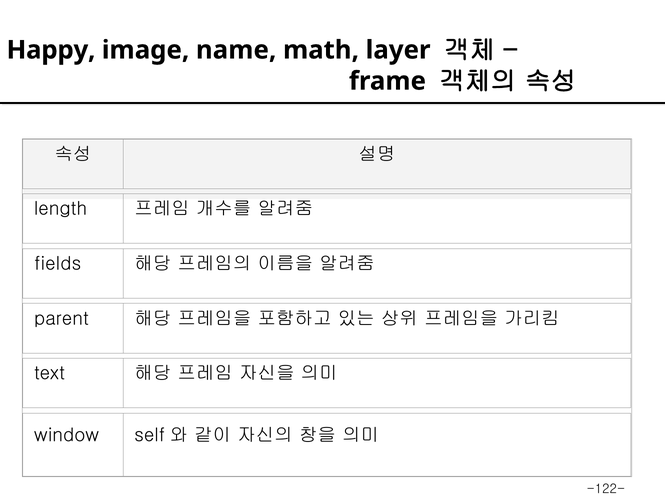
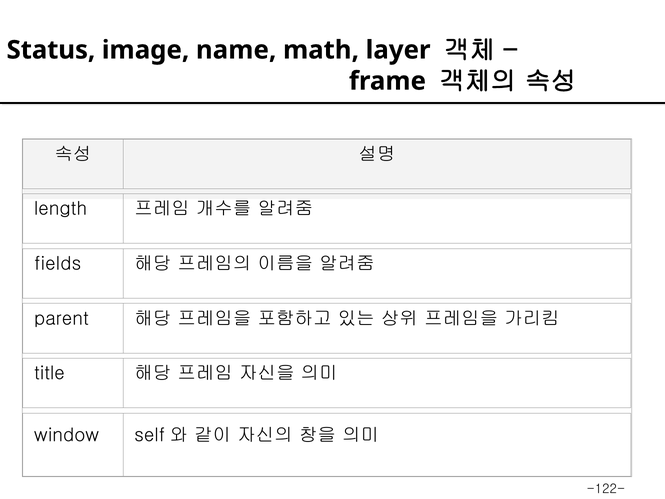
Happy: Happy -> Status (51, 50)
text: text -> title (49, 373)
